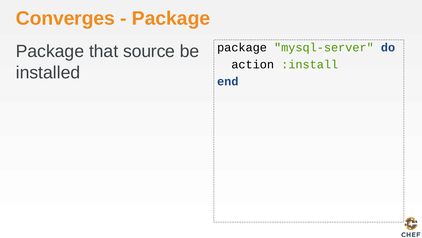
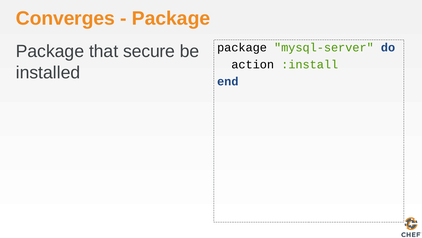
source: source -> secure (149, 51)
